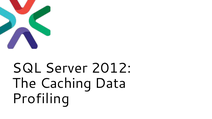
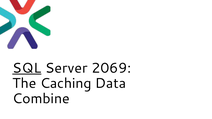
SQL underline: none -> present (27, 68)
2012: 2012 -> 2069 (111, 68)
Profiling: Profiling -> Combine (41, 99)
